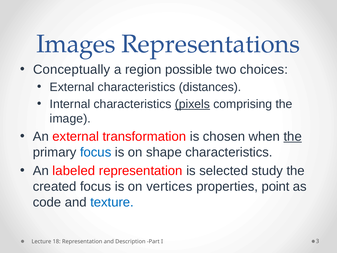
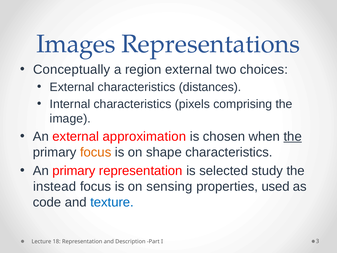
region possible: possible -> external (189, 69)
pixels underline: present -> none (192, 104)
transformation: transformation -> approximation (144, 136)
focus colour: blue -> orange (96, 152)
An labeled: labeled -> primary (74, 171)
created: created -> instead (55, 186)
vertices: vertices -> sensing (169, 186)
point: point -> used (276, 186)
